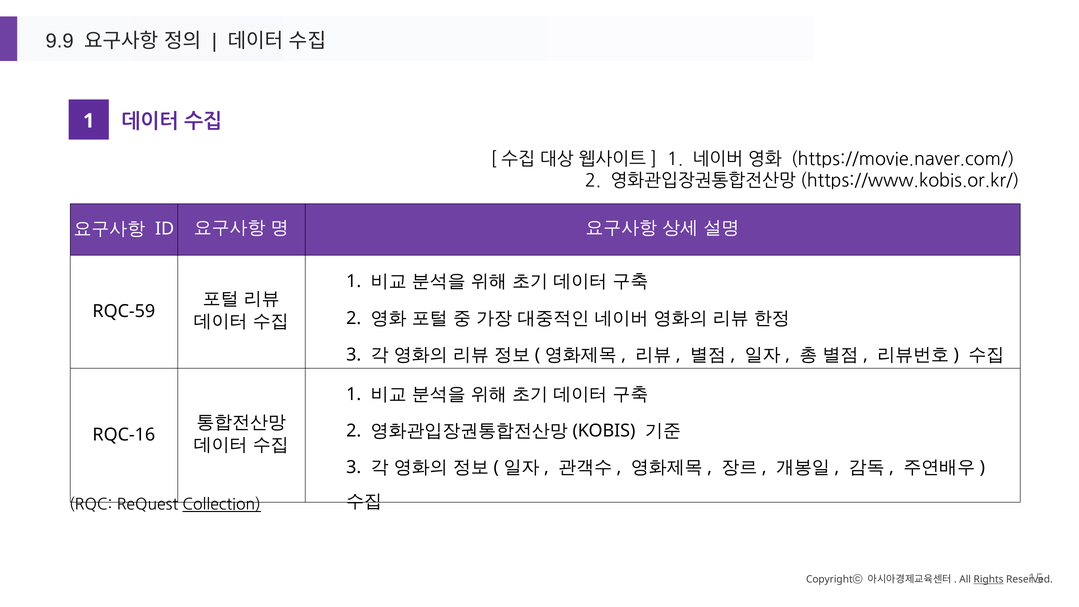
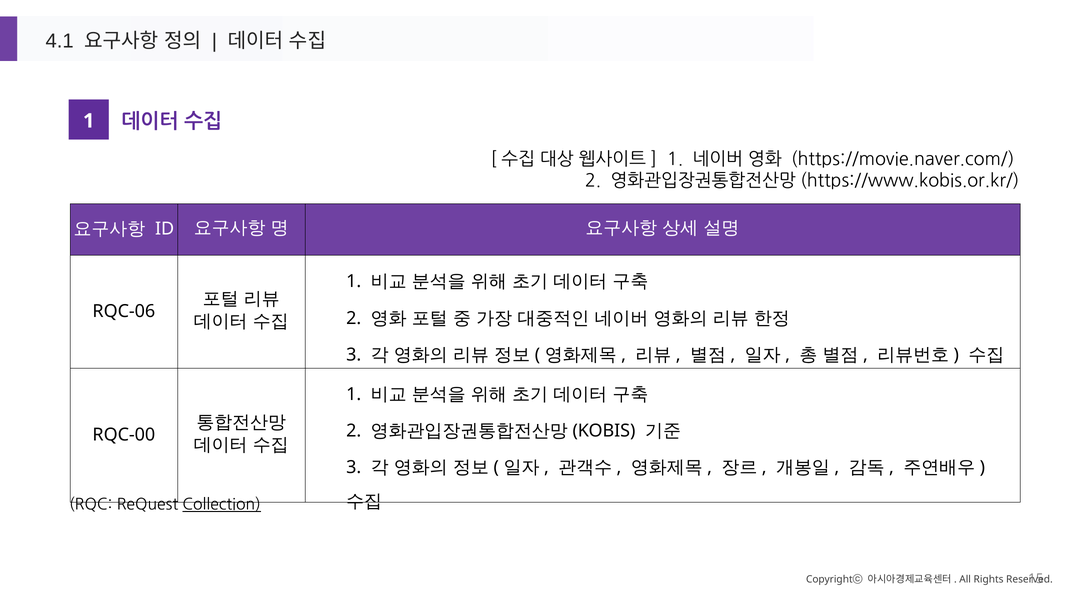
9.9: 9.9 -> 4.1 (60, 41)
RQC-59: RQC-59 -> RQC-06 (124, 311)
RQC-16: RQC-16 -> RQC-00 (124, 435)
Rights underline: present -> none (989, 579)
